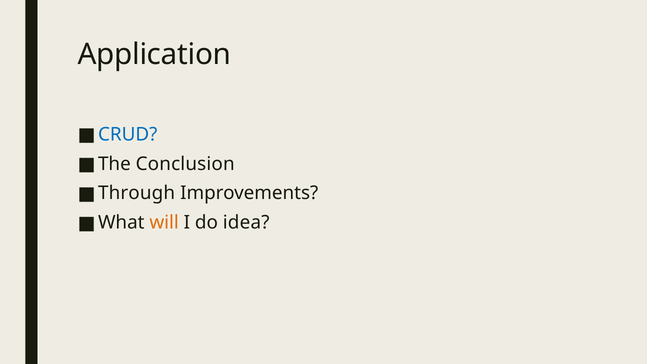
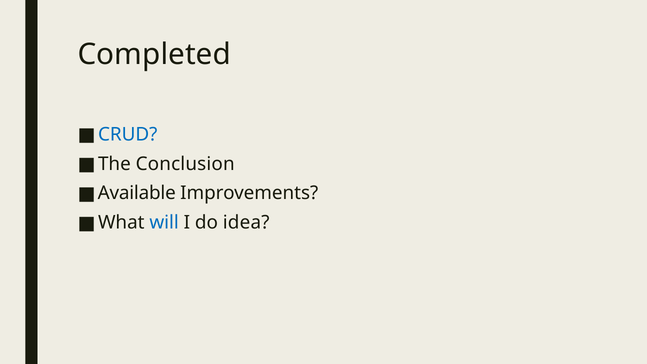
Application: Application -> Completed (154, 54)
Through: Through -> Available (137, 193)
will colour: orange -> blue (164, 223)
